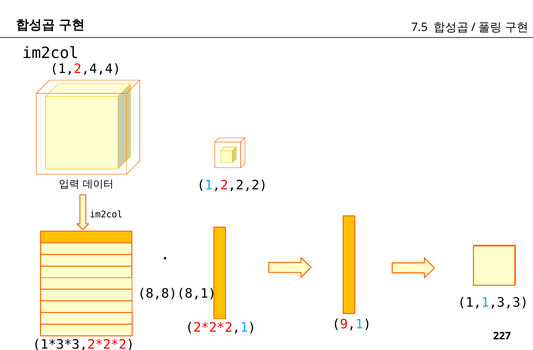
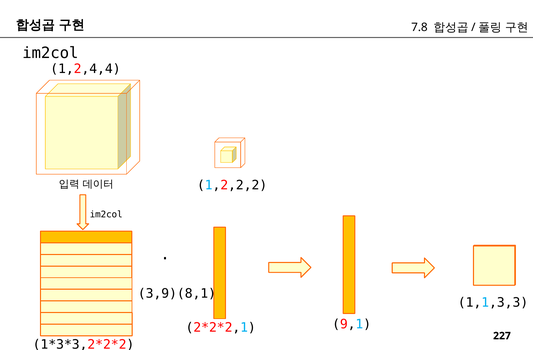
7.5: 7.5 -> 7.8 (419, 27)
8,8)(8,1: 8,8)(8,1 -> 3,9)(8,1 (177, 294)
